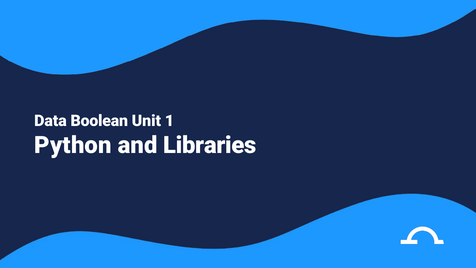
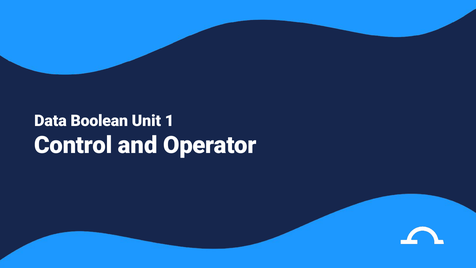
Python: Python -> Control (73, 145)
Libraries: Libraries -> Operator (210, 145)
